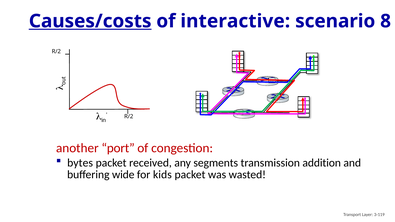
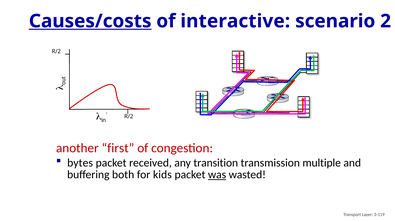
8: 8 -> 2 (386, 21)
port: port -> first (118, 148)
segments: segments -> transition (216, 163)
addition: addition -> multiple (322, 163)
wide: wide -> both (123, 175)
was underline: none -> present (217, 175)
